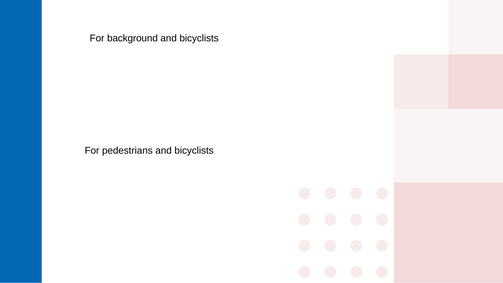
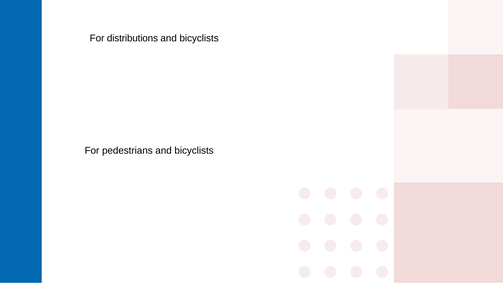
background: background -> distributions (132, 38)
